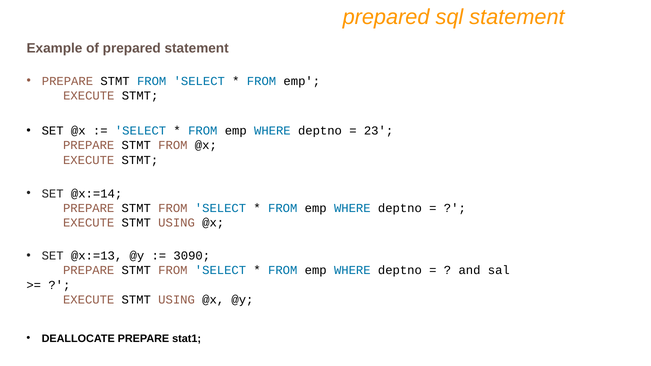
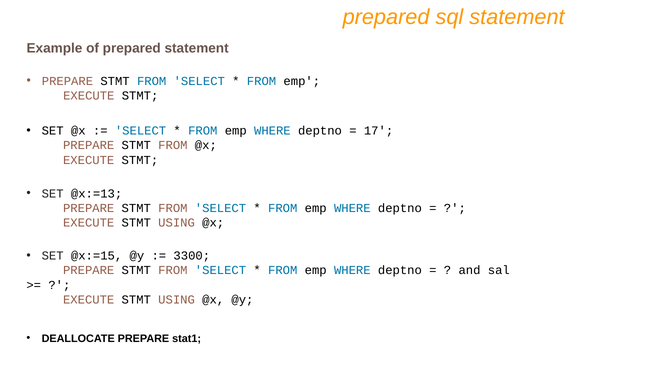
23: 23 -> 17 (379, 131)
@x:=14: @x:=14 -> @x:=13 (97, 194)
@x:=13: @x:=13 -> @x:=15 (97, 256)
3090: 3090 -> 3300 (192, 256)
